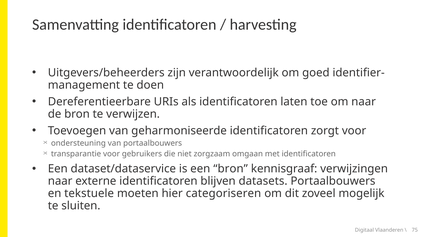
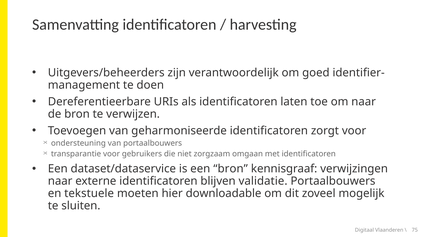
datasets: datasets -> validatie (263, 181)
categoriseren: categoriseren -> downloadable (224, 193)
